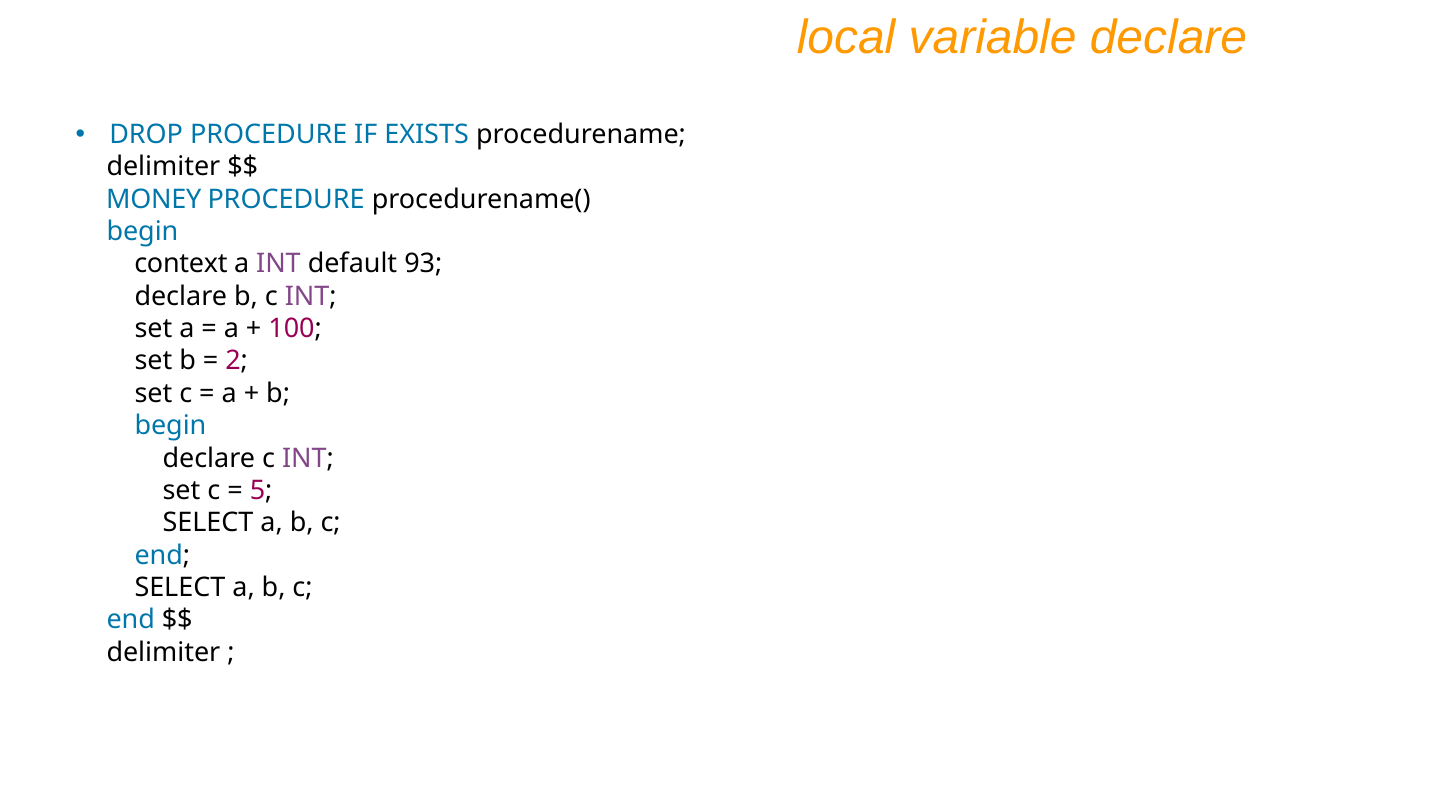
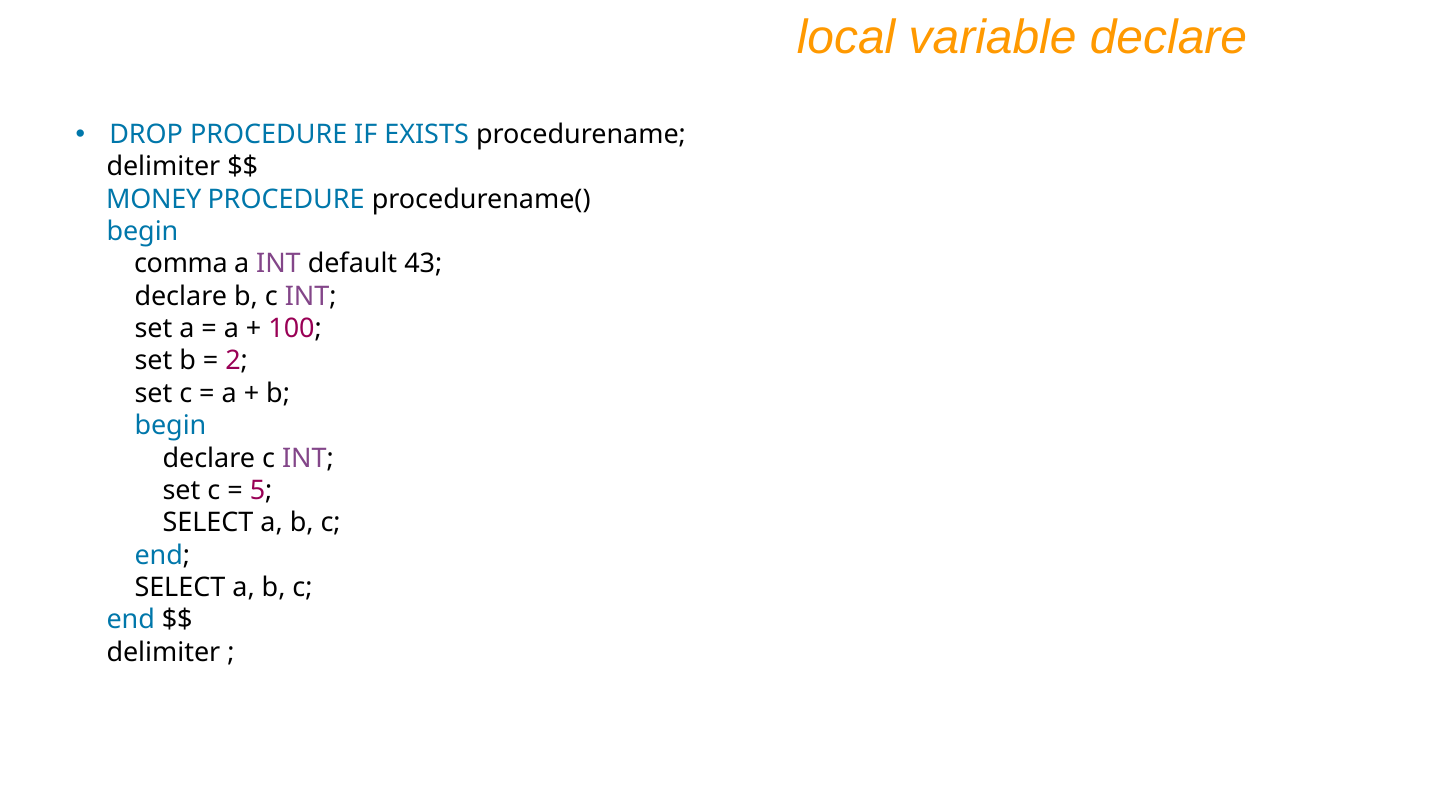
context: context -> comma (181, 264)
93: 93 -> 43 (423, 264)
